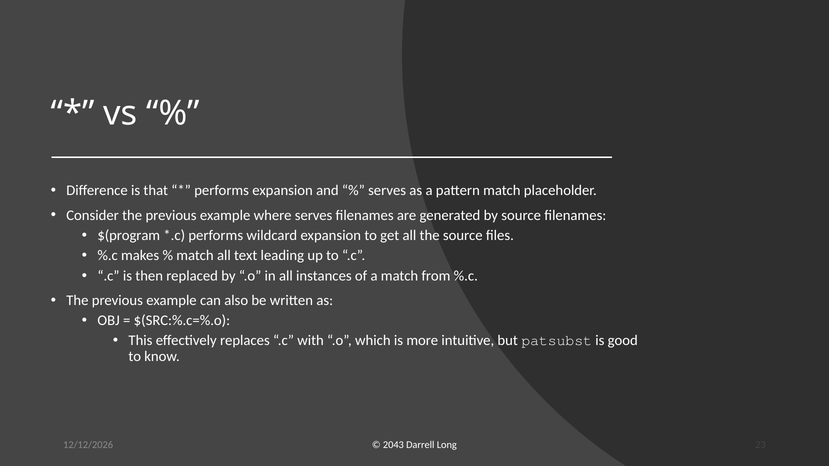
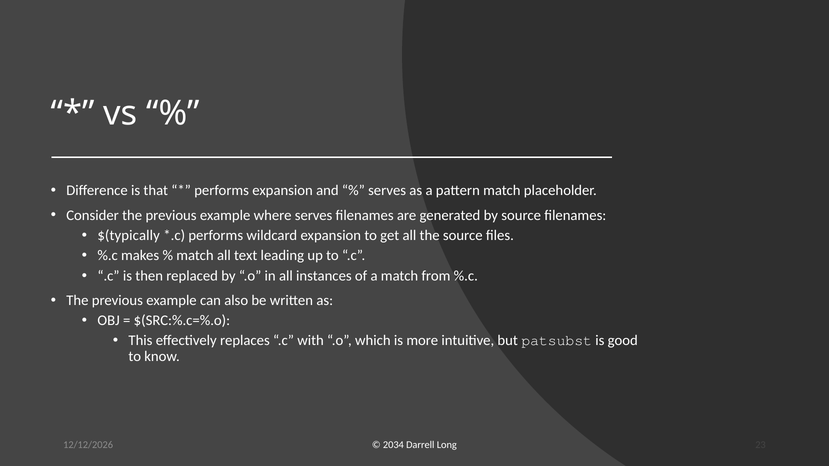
$(program: $(program -> $(typically (129, 236)
2043: 2043 -> 2034 (393, 445)
